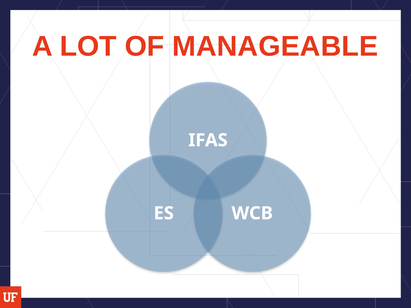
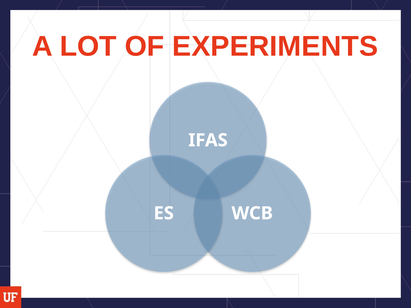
MANAGEABLE: MANAGEABLE -> EXPERIMENTS (275, 47)
